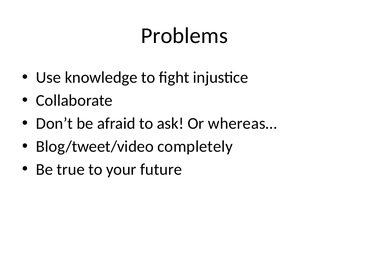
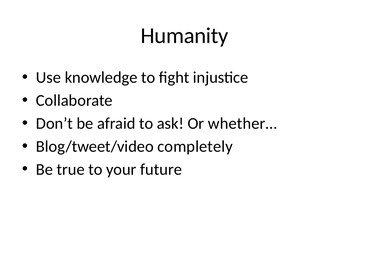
Problems: Problems -> Humanity (185, 36)
whereas…: whereas… -> whether… (242, 123)
